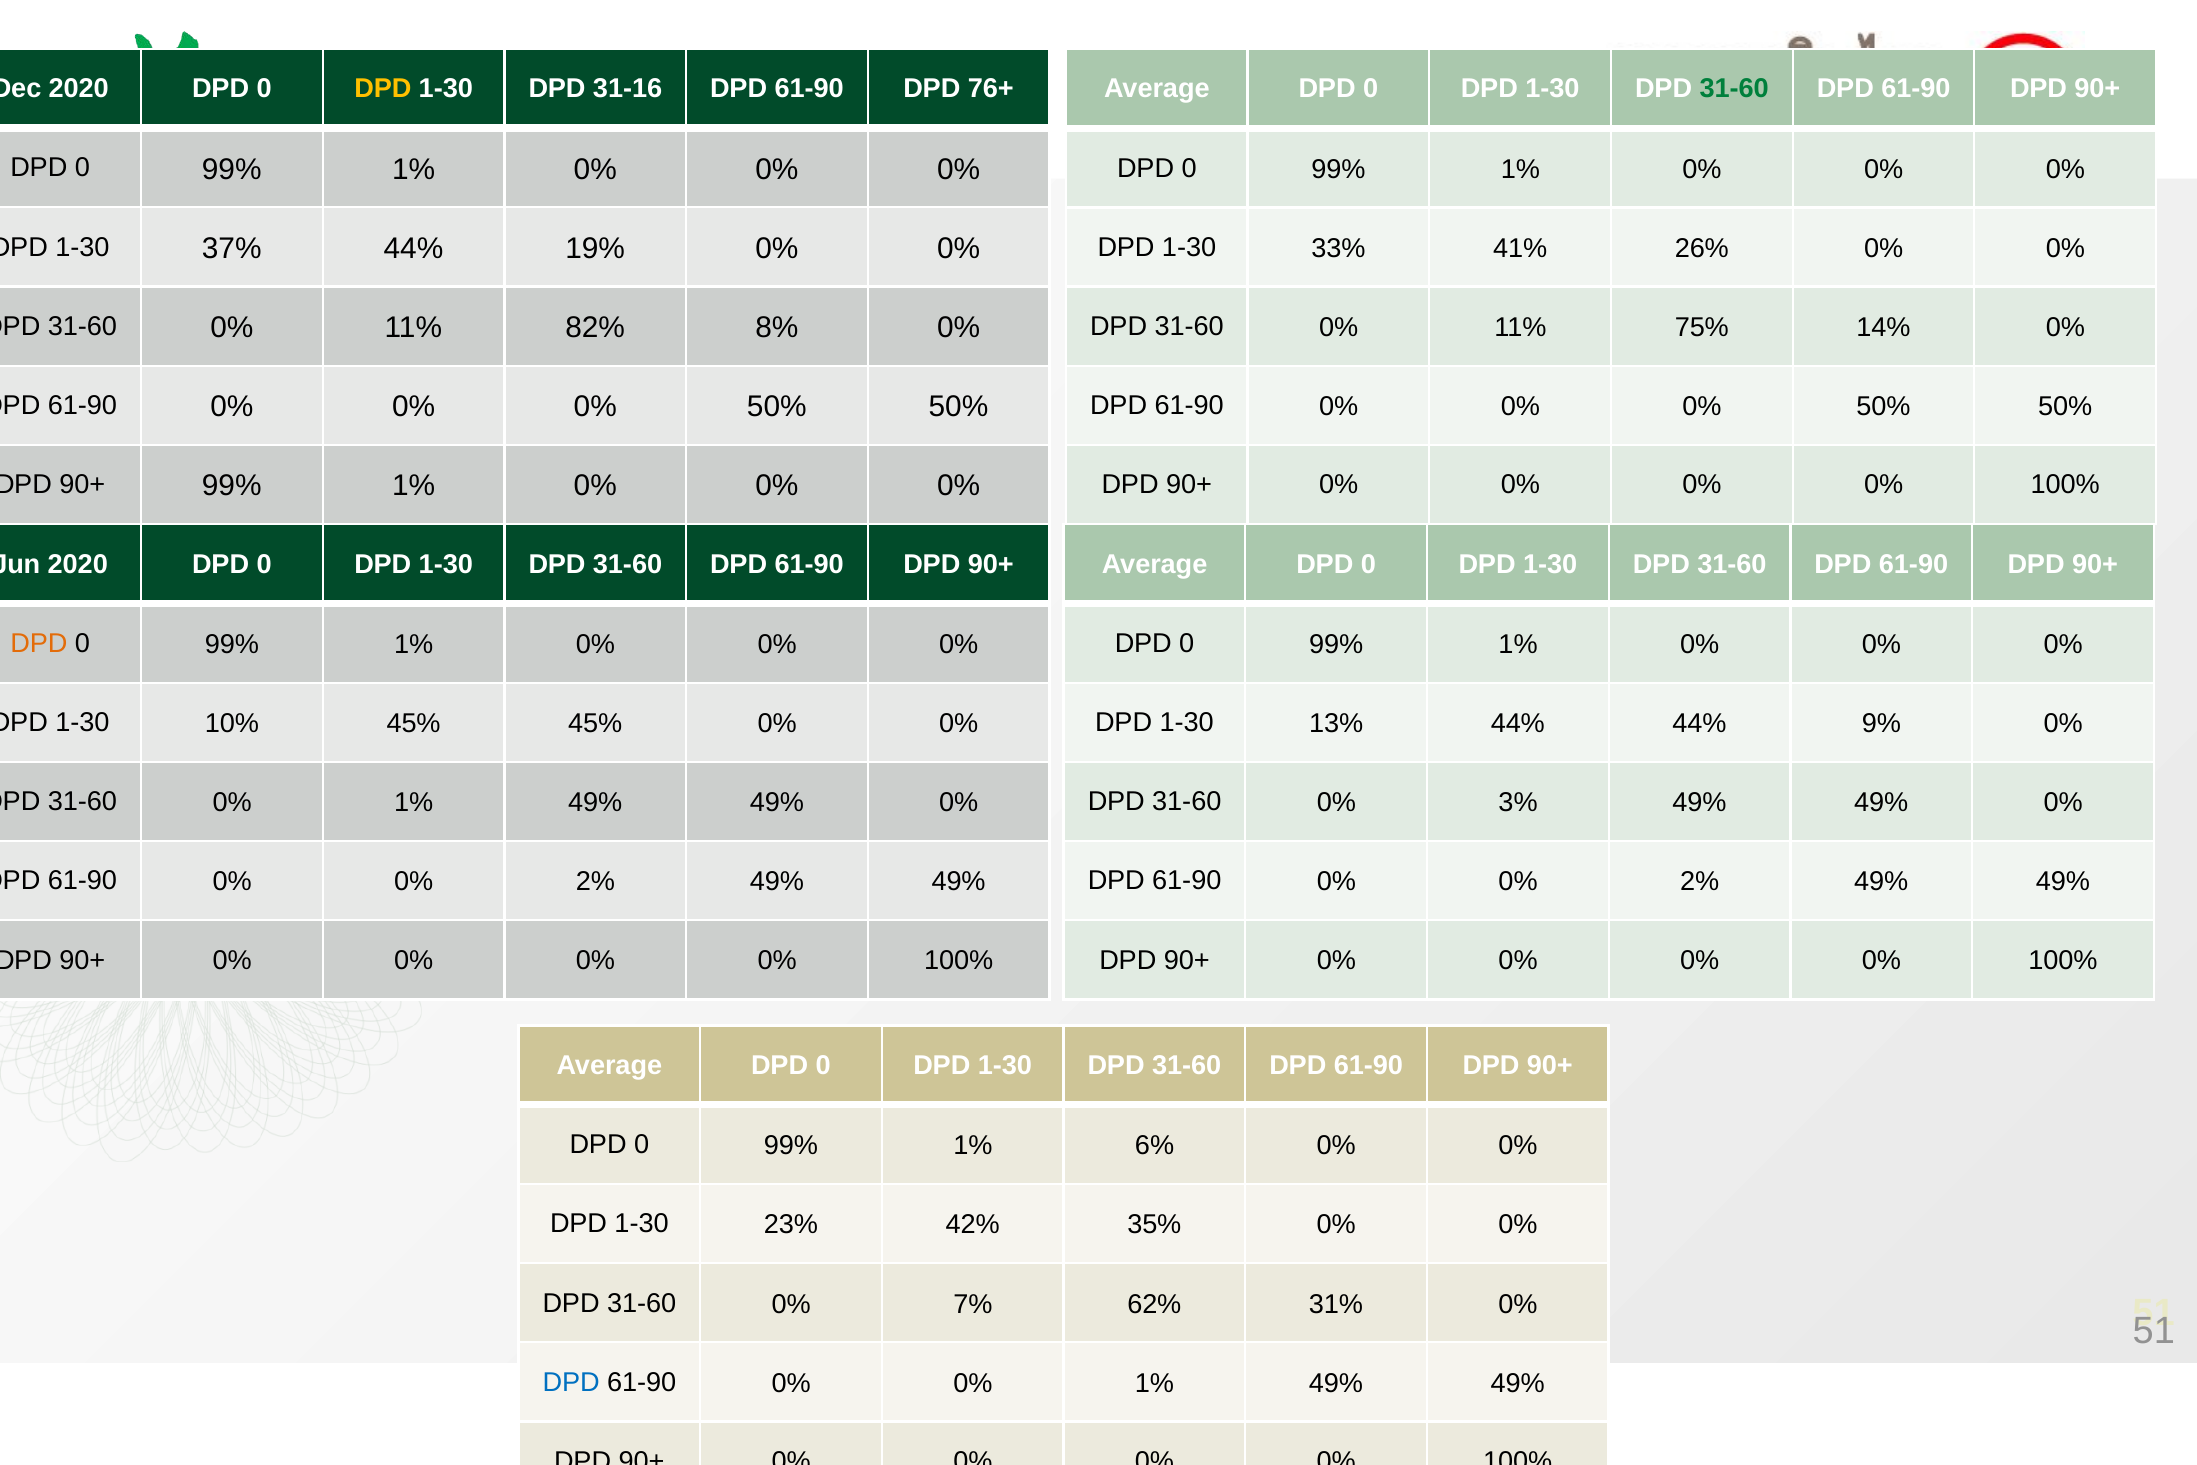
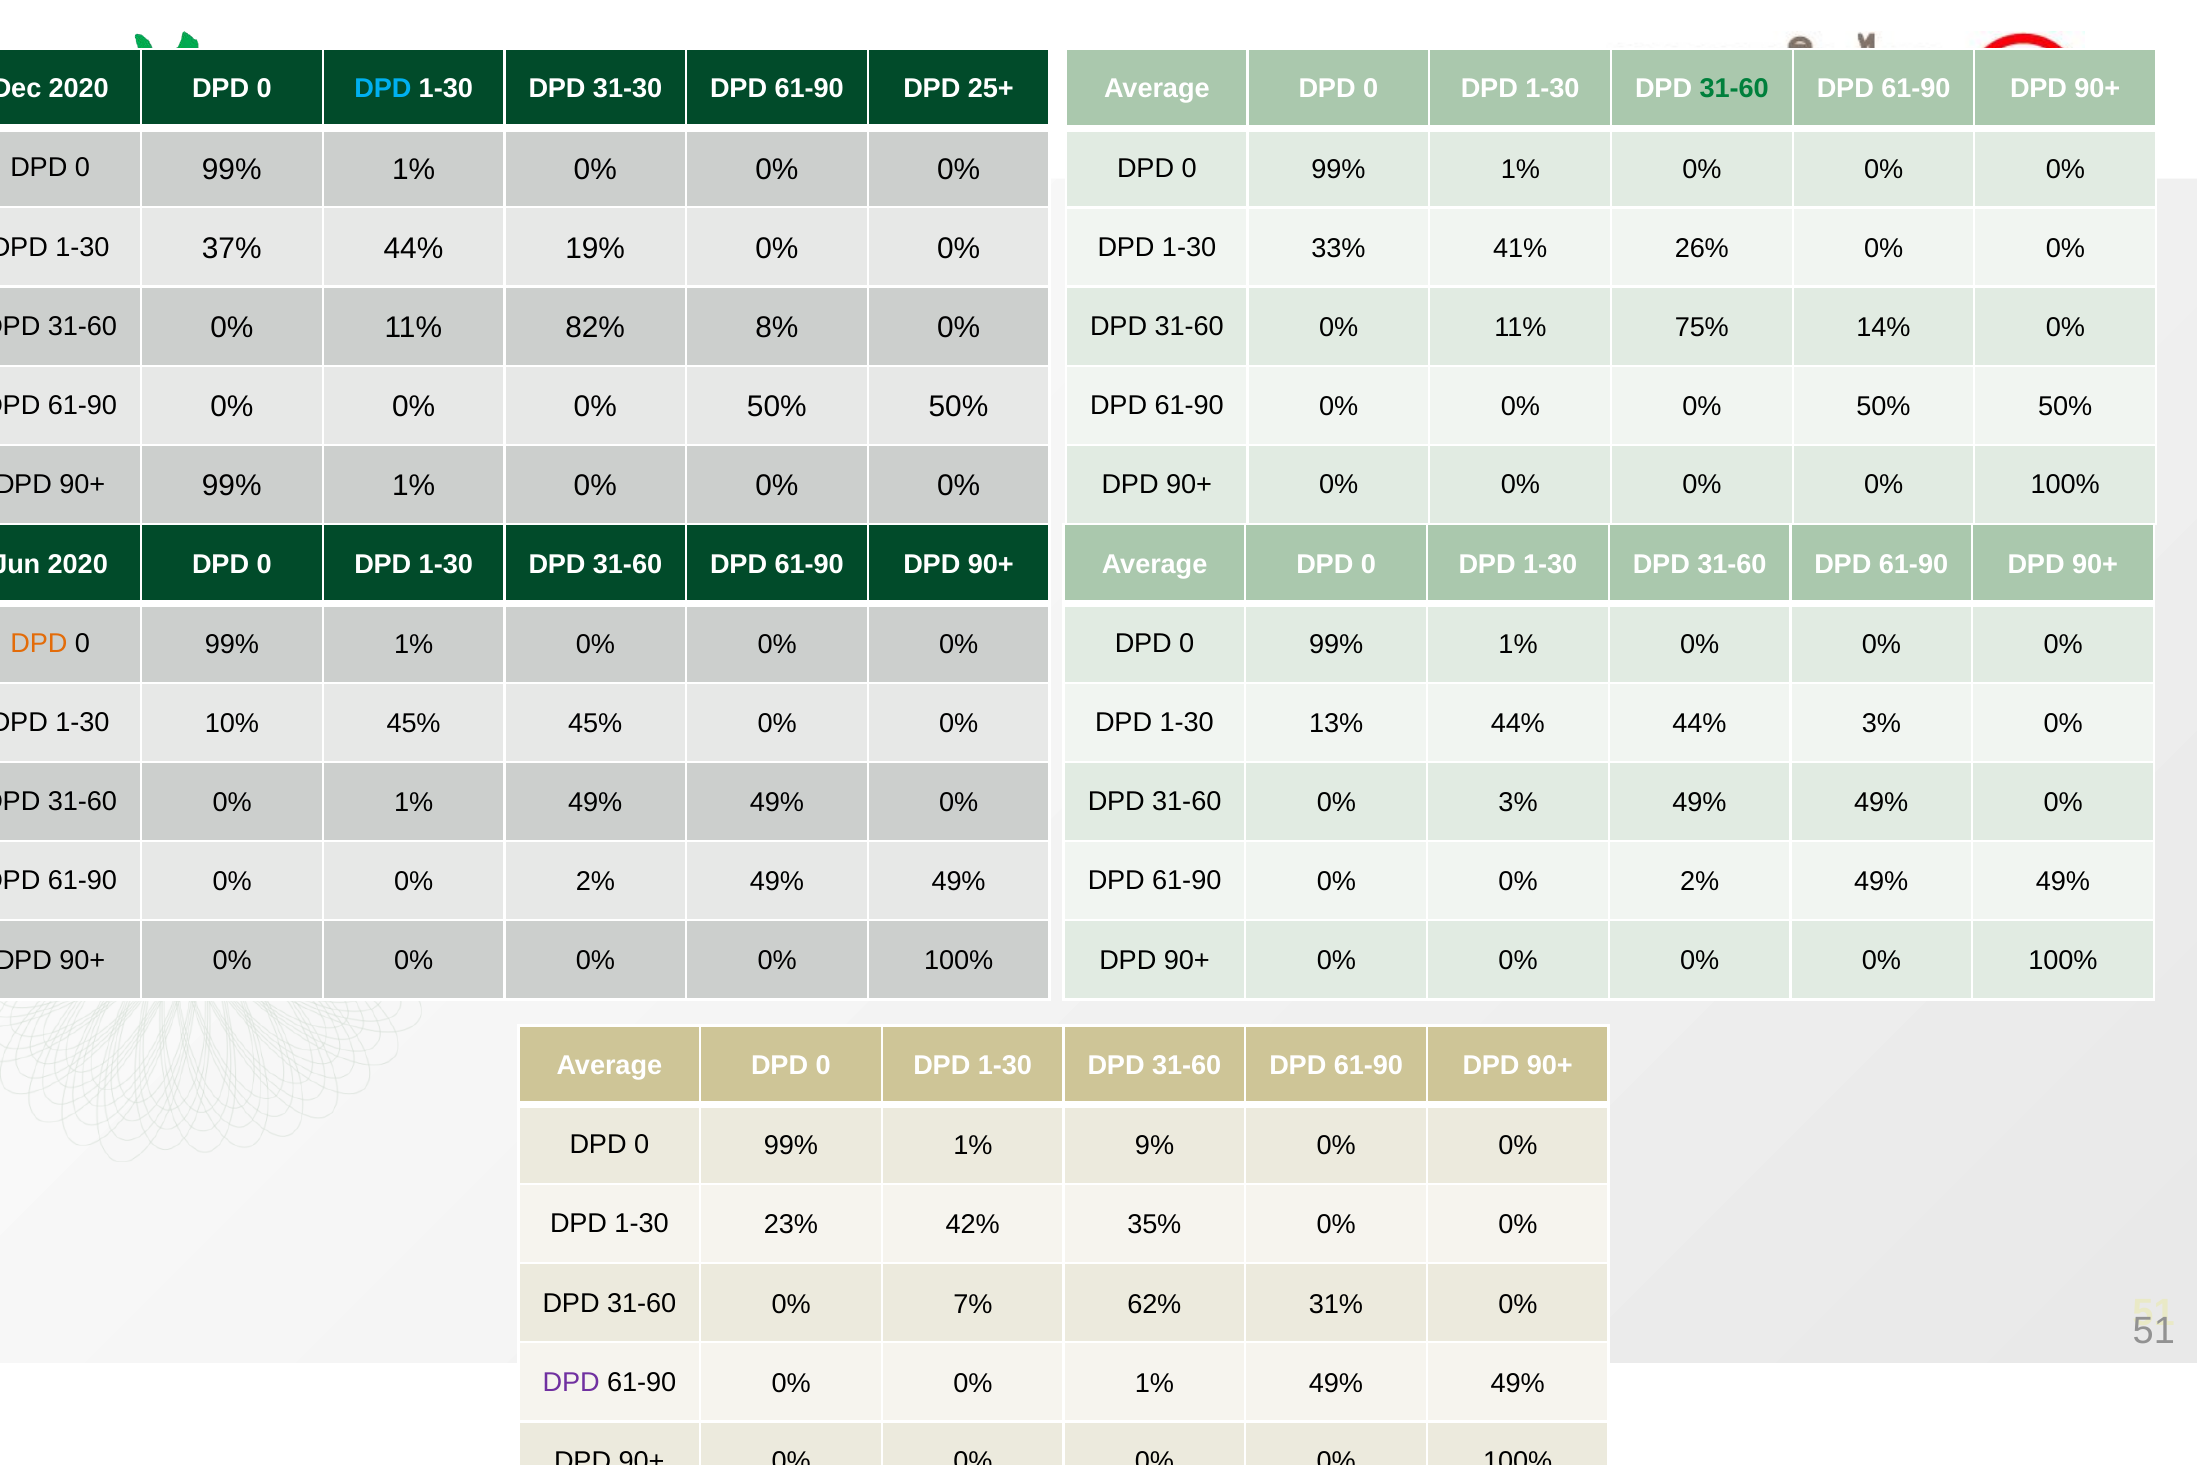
DPD colour: yellow -> light blue (383, 89)
31-16: 31-16 -> 31-30 (628, 89)
76+: 76+ -> 25+ (991, 89)
44% 9%: 9% -> 3% (1881, 723)
6%: 6% -> 9% (1155, 1145)
DPD colour: blue -> purple (571, 1382)
